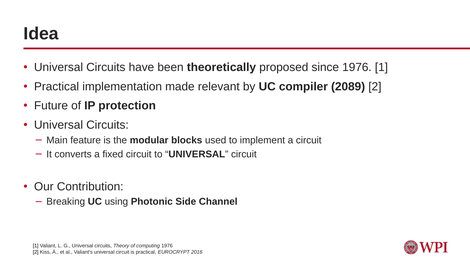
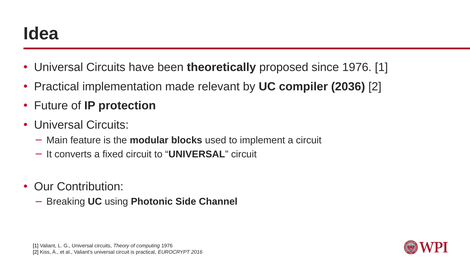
2089: 2089 -> 2036 (348, 87)
